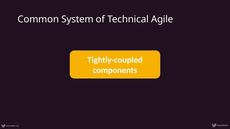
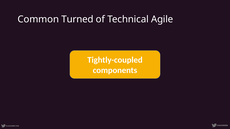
System: System -> Turned (77, 19)
